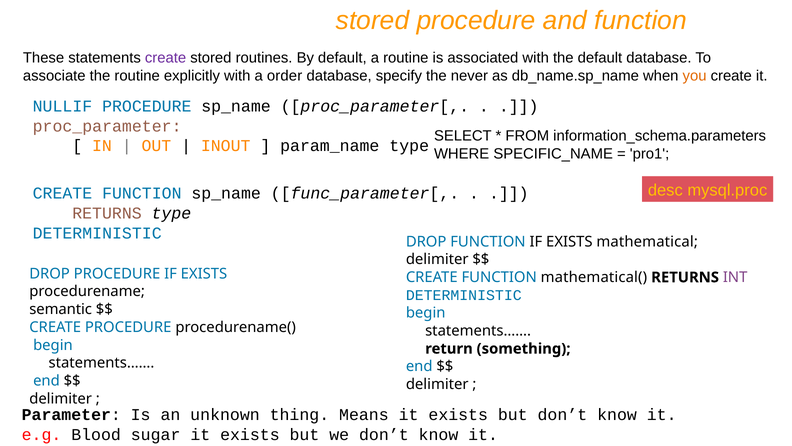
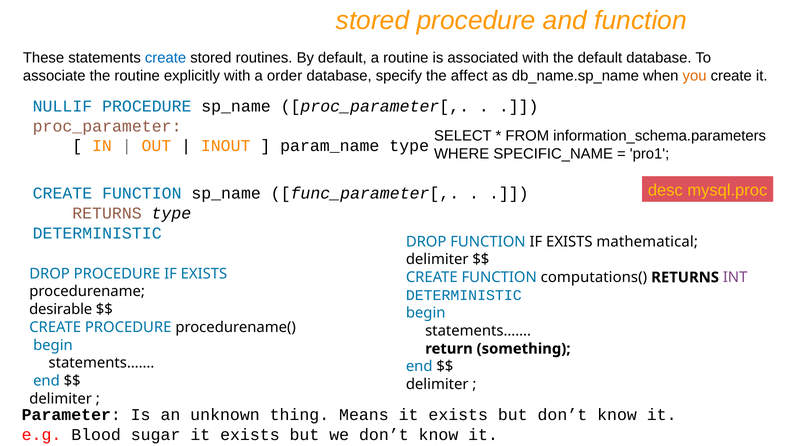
create colour: purple -> blue (166, 58)
never: never -> affect (469, 76)
mathematical(: mathematical( -> computations( (594, 277)
semantic: semantic -> desirable (61, 309)
